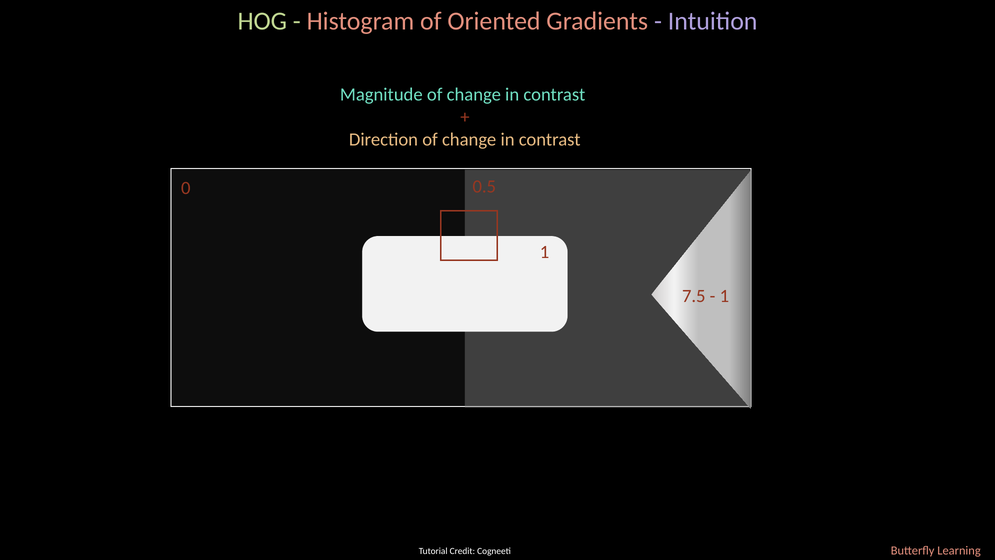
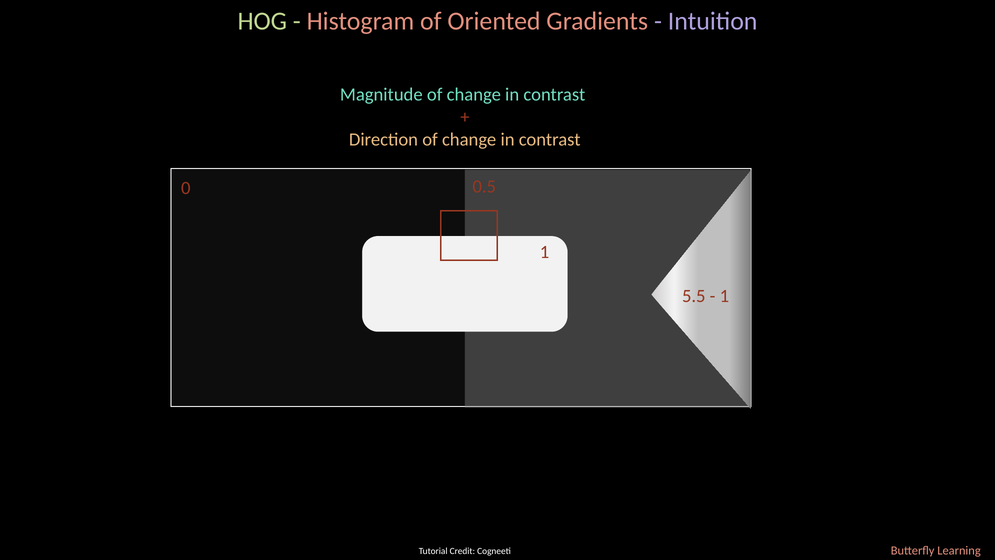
7.5: 7.5 -> 5.5 (694, 296)
